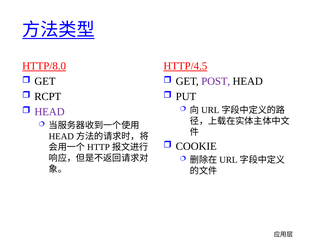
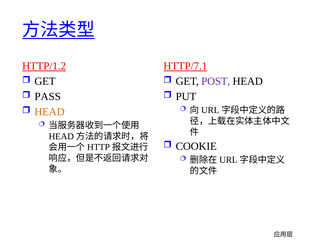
HTTP/8.0: HTTP/8.0 -> HTTP/1.2 (44, 66)
HTTP/4.5: HTTP/4.5 -> HTTP/7.1 (185, 66)
RCPT: RCPT -> PASS (48, 96)
HEAD colour: purple -> orange (50, 112)
